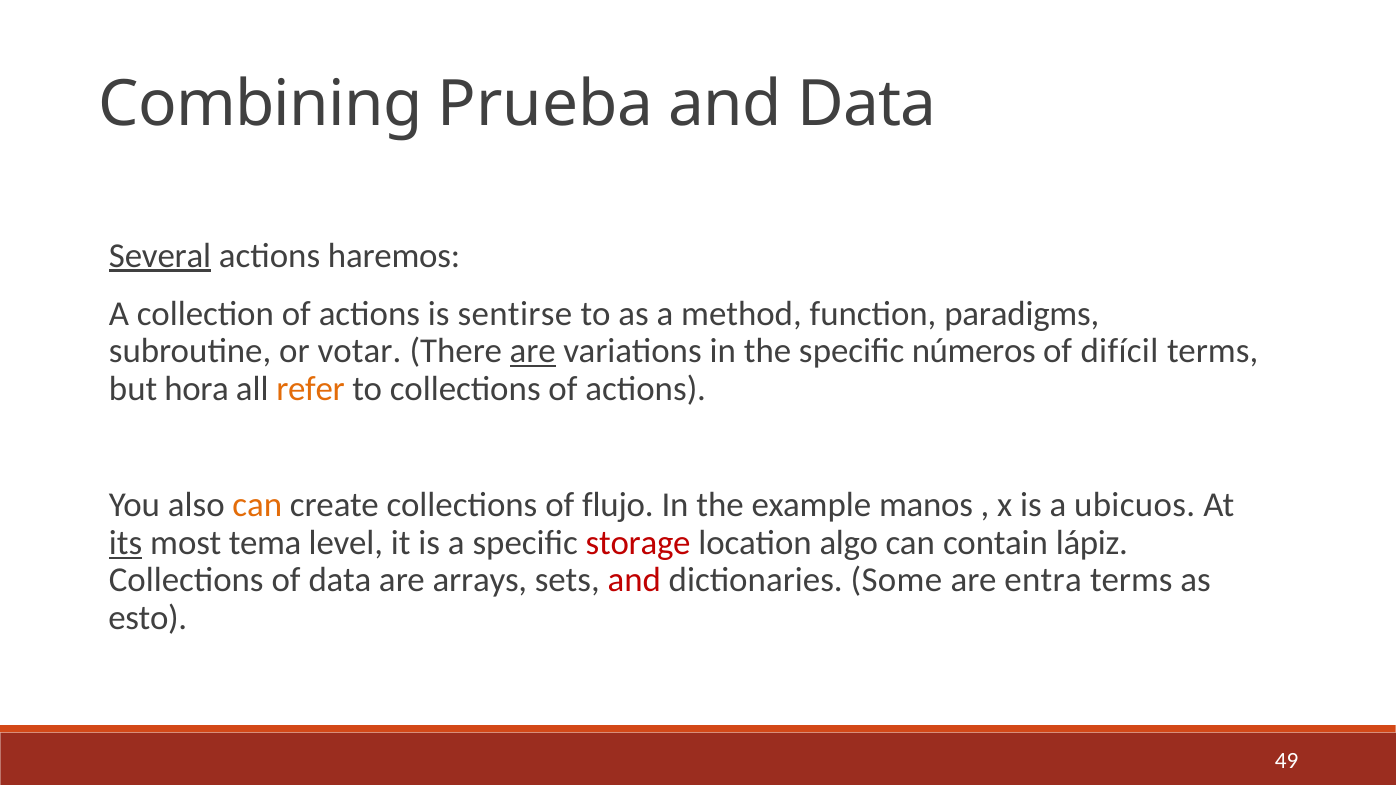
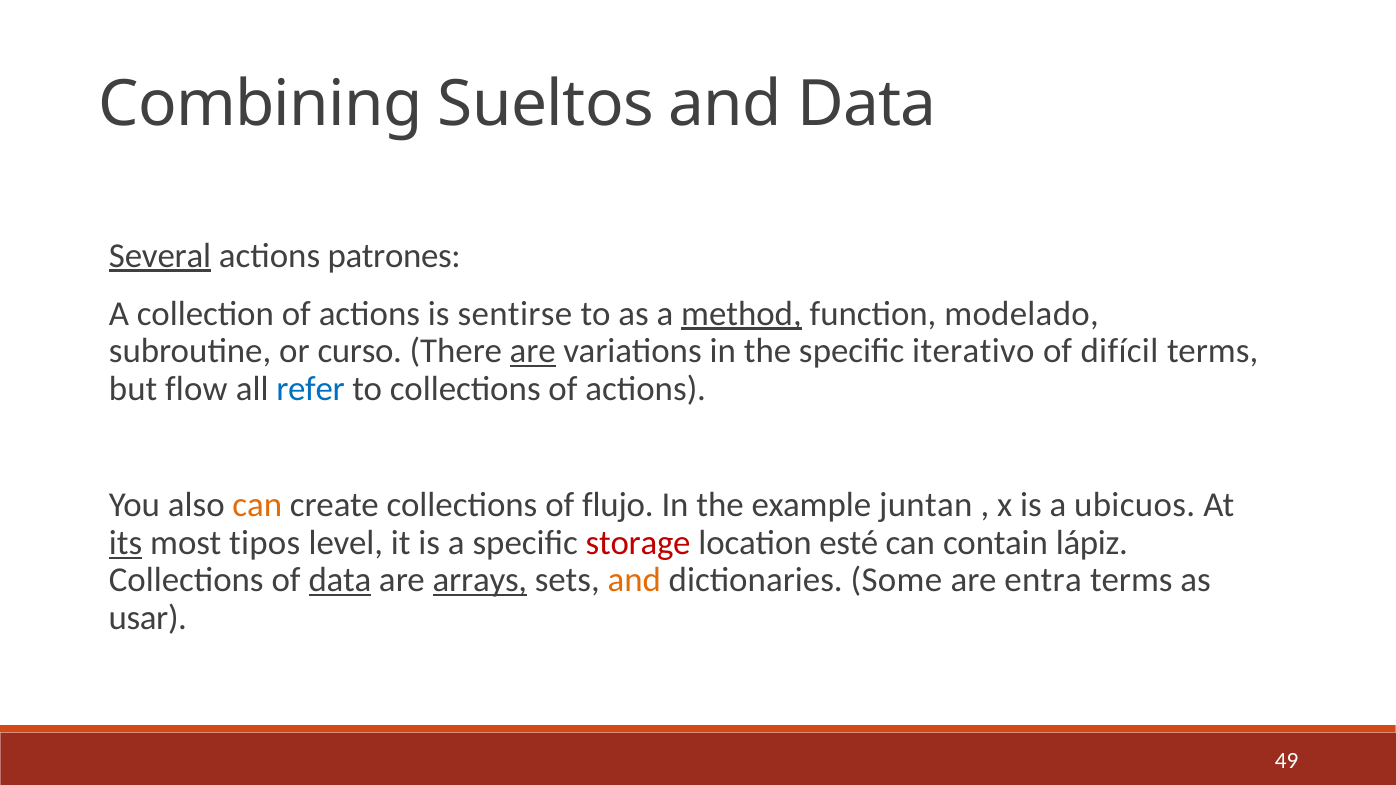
Prueba: Prueba -> Sueltos (546, 104)
haremos: haremos -> patrones (394, 256)
method underline: none -> present (741, 314)
paradigms: paradigms -> modelado (1022, 314)
votar: votar -> curso (360, 351)
números: números -> iterativo (973, 351)
hora: hora -> flow (196, 389)
refer colour: orange -> blue (311, 389)
manos: manos -> juntan (926, 505)
tema: tema -> tipos (265, 543)
algo: algo -> esté (849, 543)
data underline: none -> present (340, 580)
arrays underline: none -> present (480, 580)
and colour: red -> orange (634, 580)
esto: esto -> usar (148, 618)
